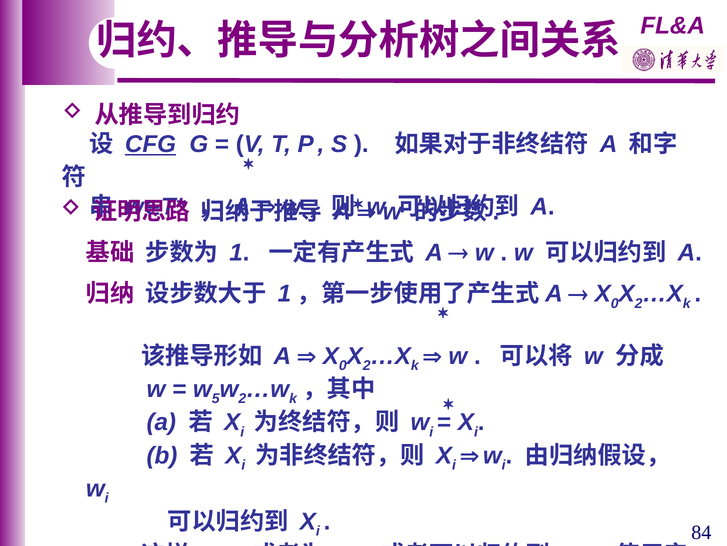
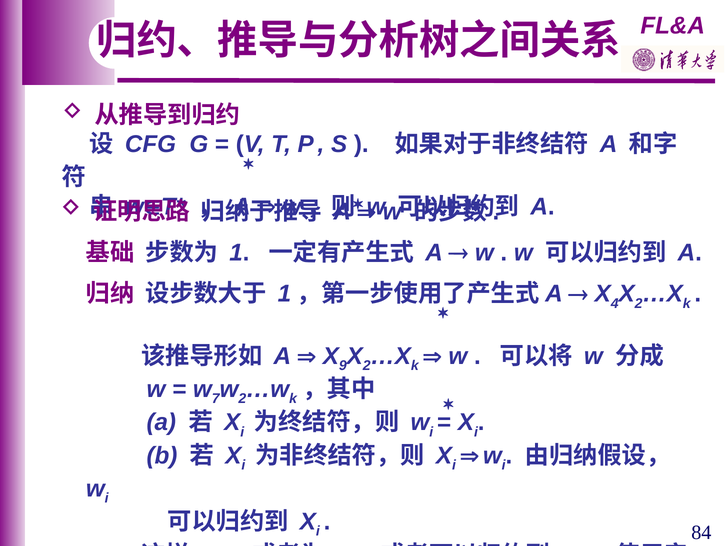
CFG underline: present -> none (150, 144)
0: 0 -> 4 (615, 303)
0: 0 -> 9 (343, 365)
5: 5 -> 7 (216, 398)
